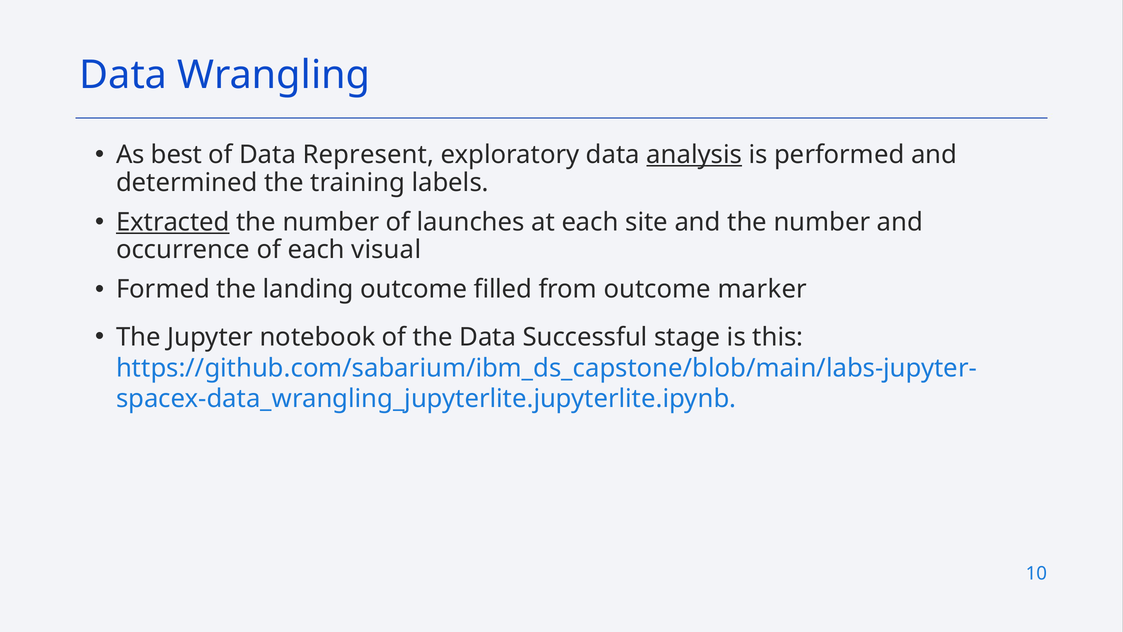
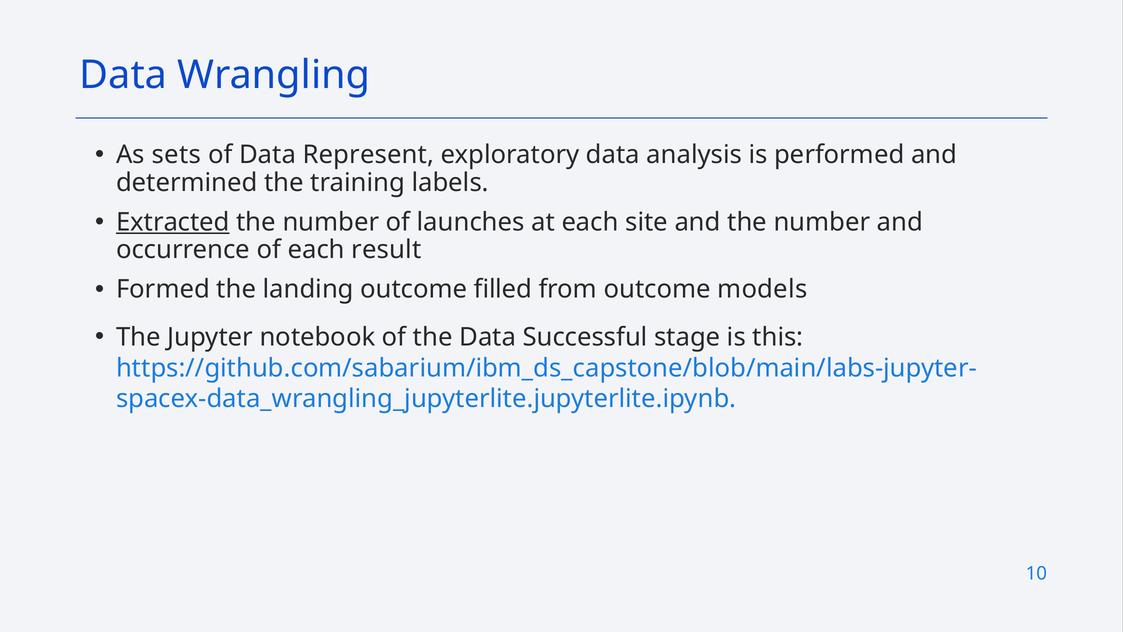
best: best -> sets (176, 155)
analysis underline: present -> none (694, 155)
visual: visual -> result (386, 250)
marker: marker -> models (762, 289)
